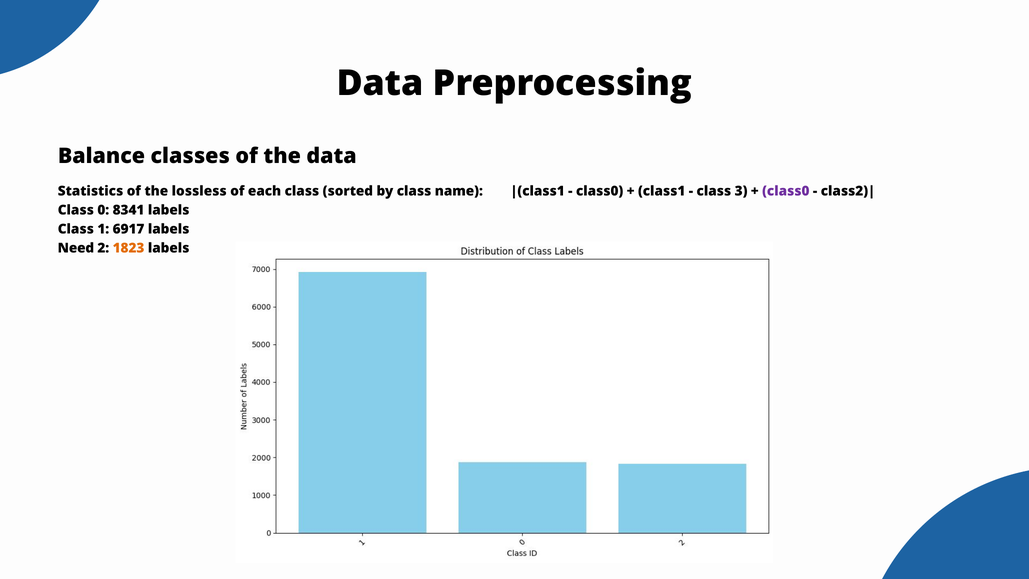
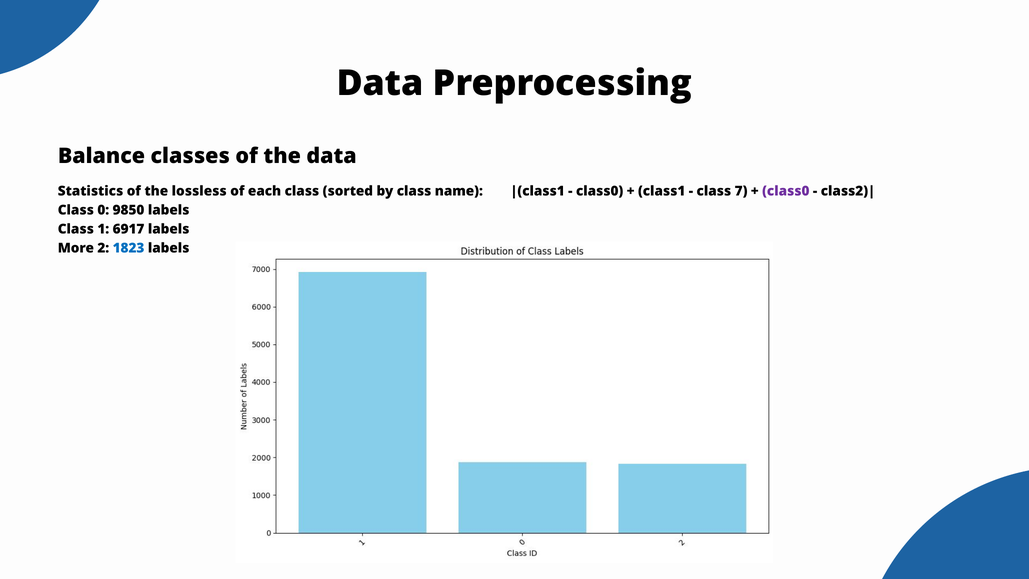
3: 3 -> 7 (741, 191)
8341: 8341 -> 9850 (129, 210)
Need: Need -> More (76, 248)
1823 colour: orange -> blue (129, 248)
